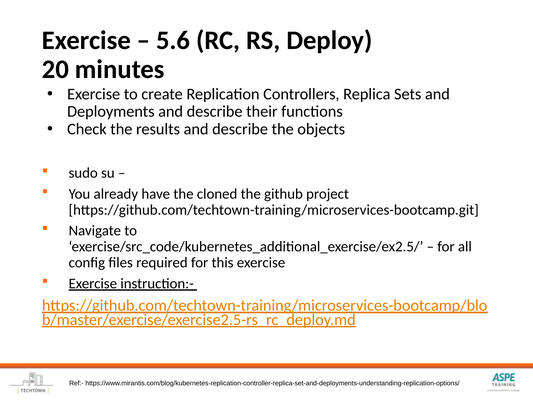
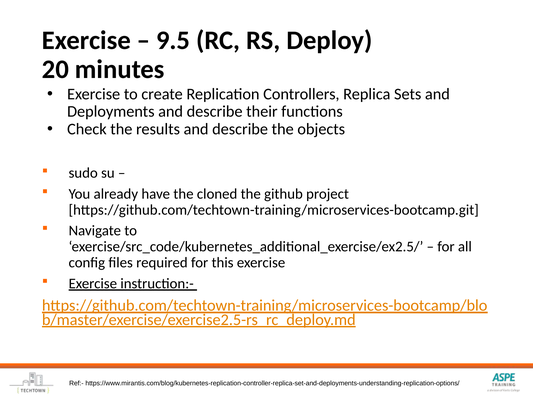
5.6: 5.6 -> 9.5 (173, 40)
